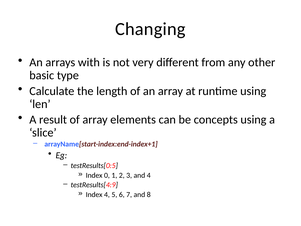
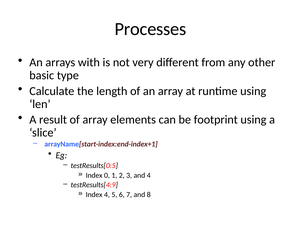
Changing: Changing -> Processes (151, 29)
concepts: concepts -> footprint (216, 119)
